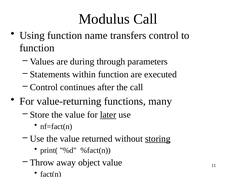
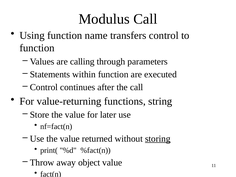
during: during -> calling (82, 62)
many: many -> string (160, 101)
later underline: present -> none (108, 115)
